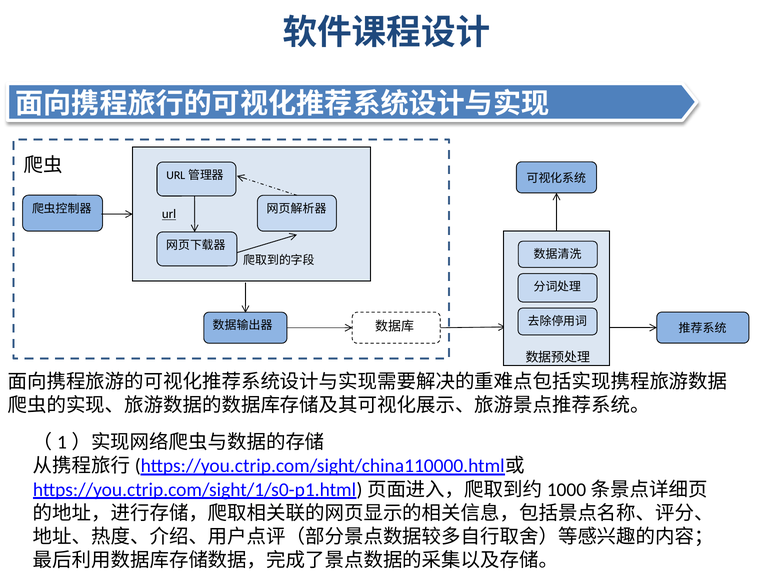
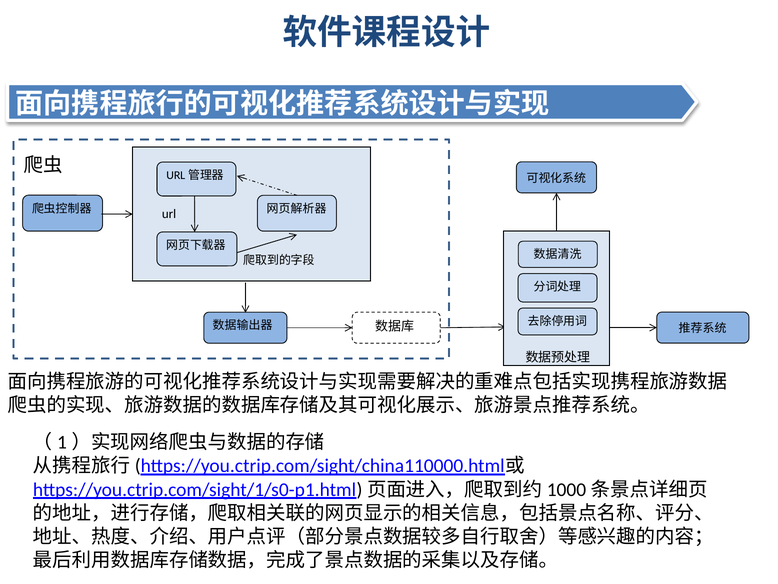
url underline: present -> none (169, 214)
